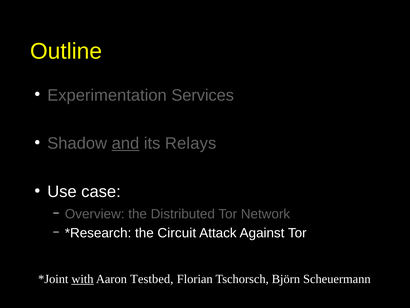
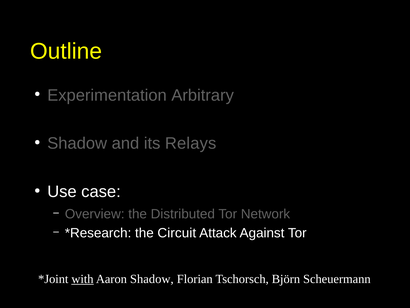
Services: Services -> Arbitrary (203, 95)
and underline: present -> none (125, 143)
Aaron Testbed: Testbed -> Shadow (152, 279)
